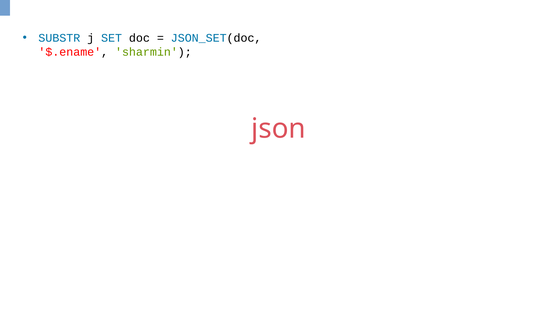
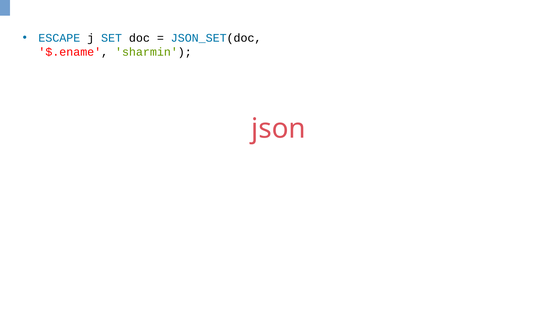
SUBSTR: SUBSTR -> ESCAPE (59, 38)
